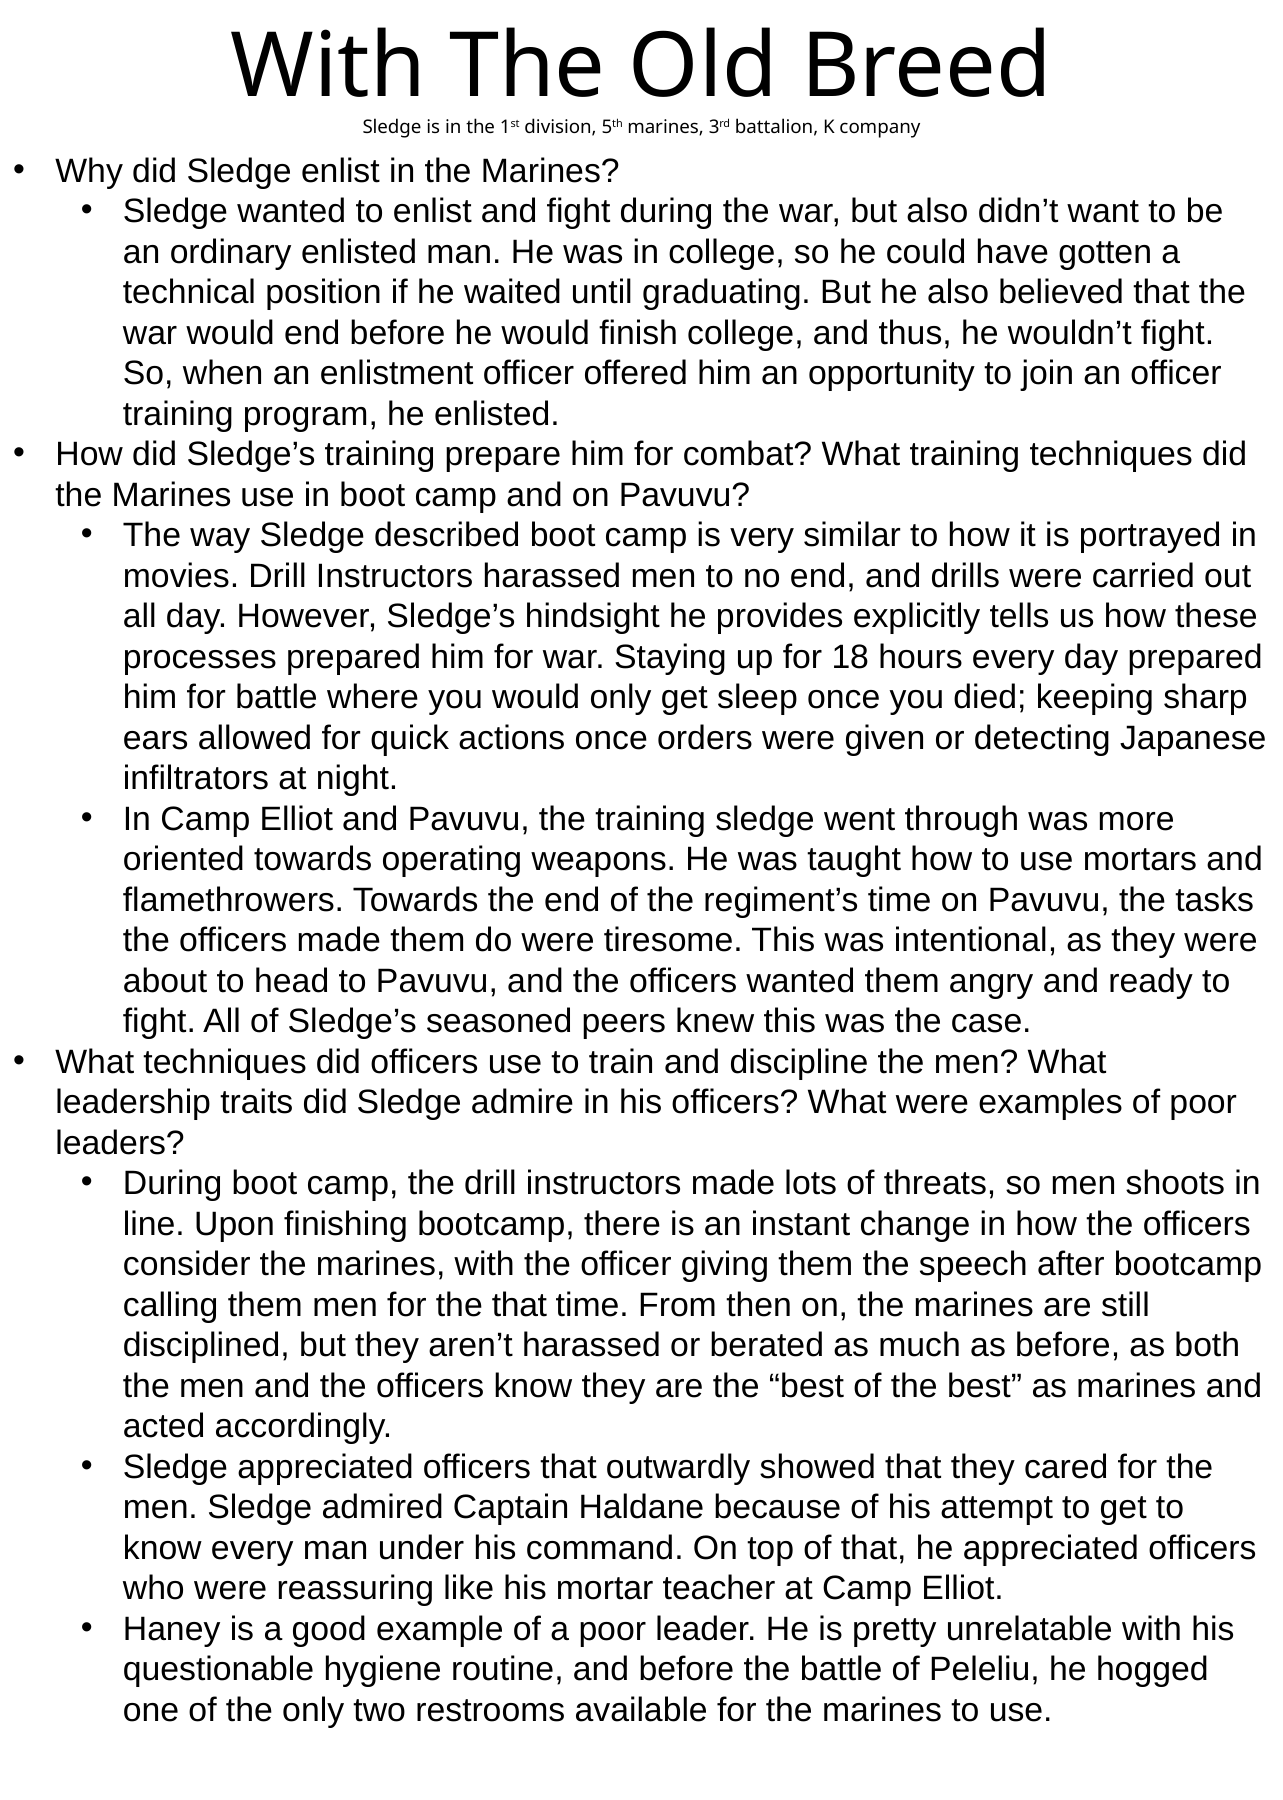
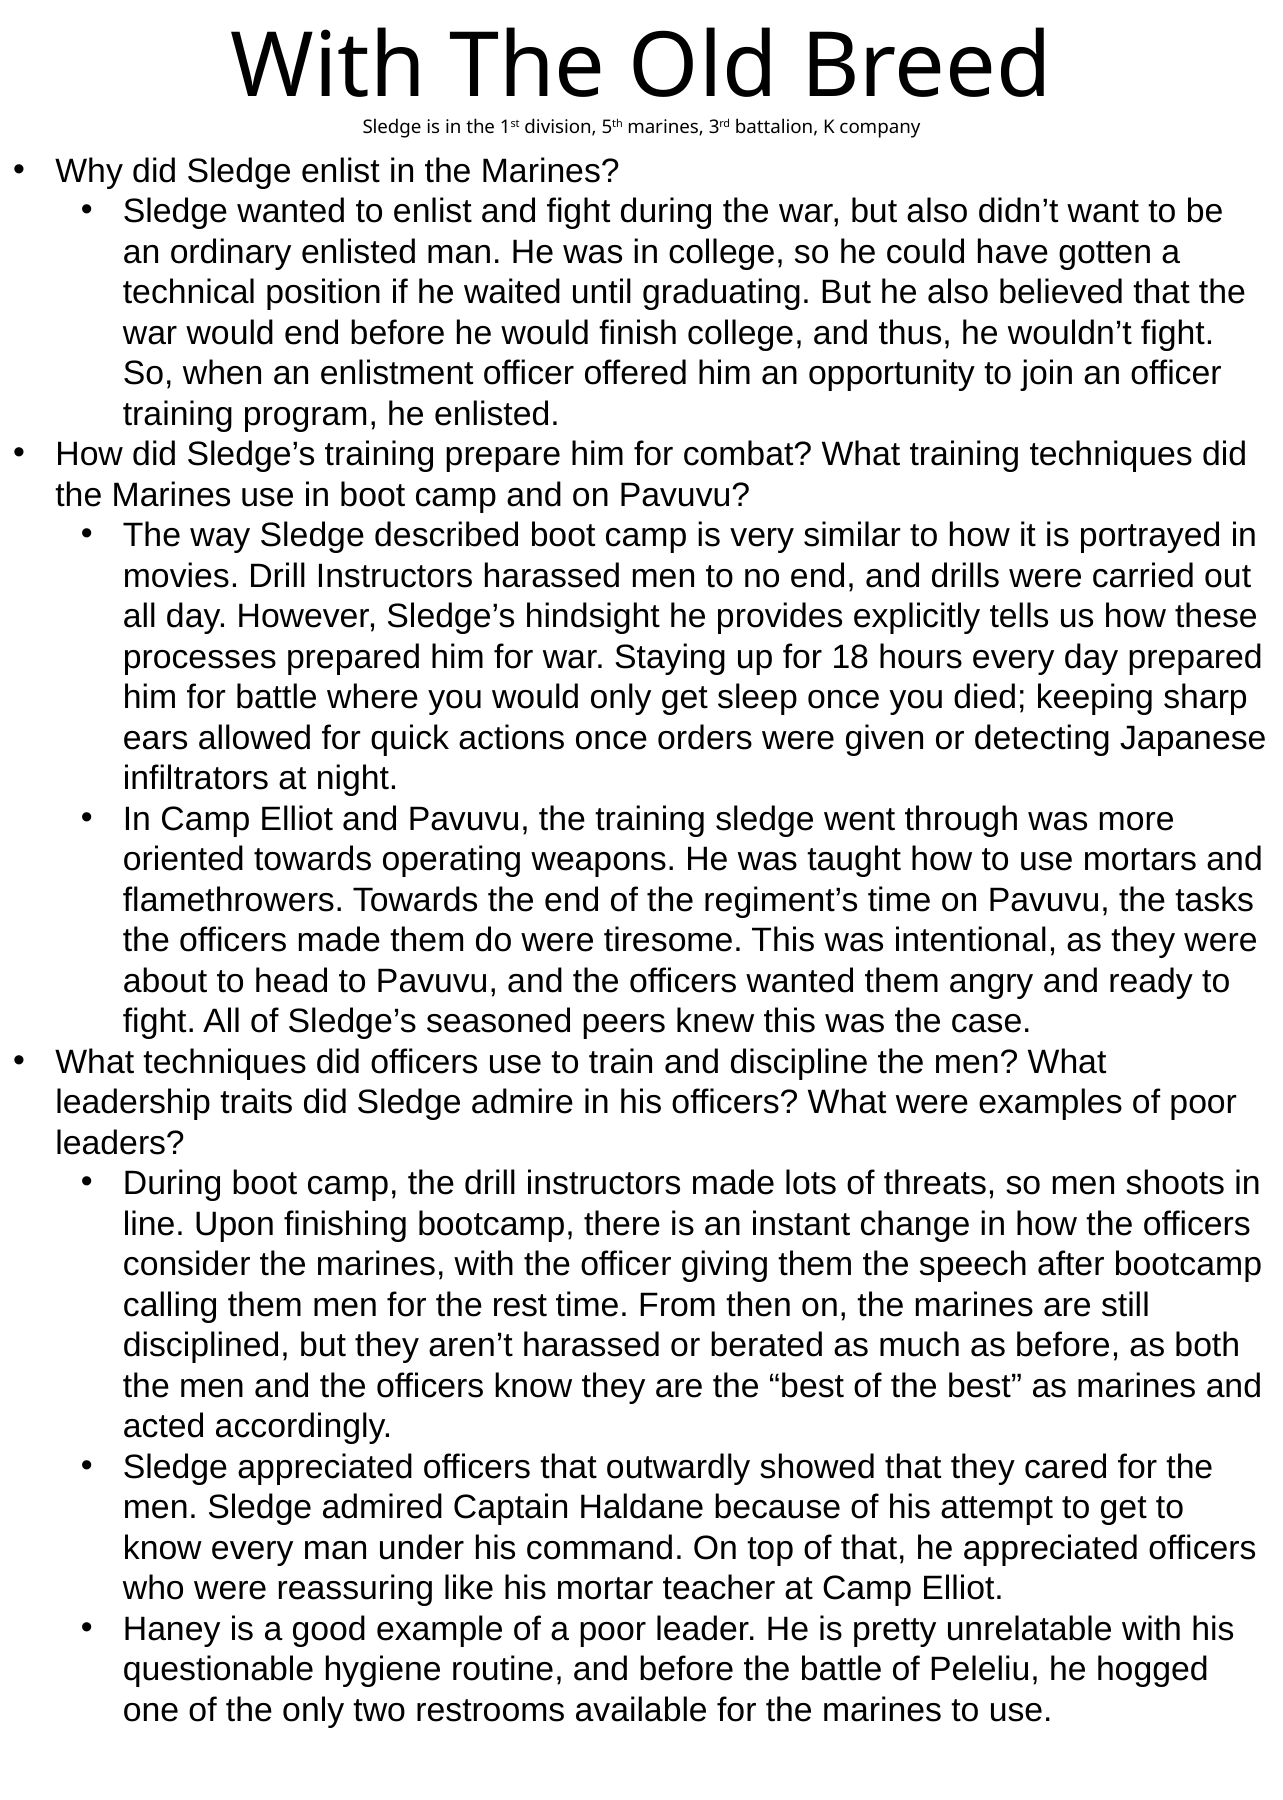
the that: that -> rest (519, 1306)
